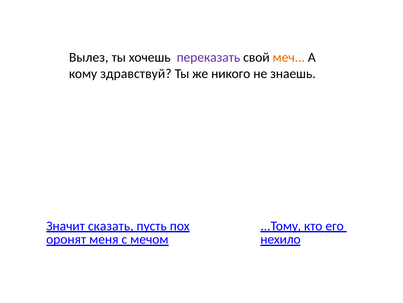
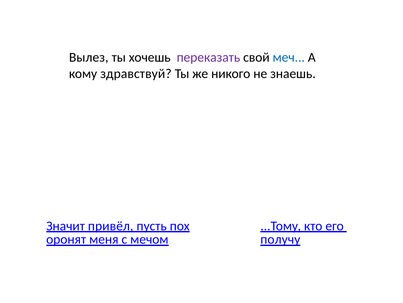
меч colour: orange -> blue (289, 57)
сказать: сказать -> привёл (111, 225)
нехило: нехило -> получу (280, 239)
